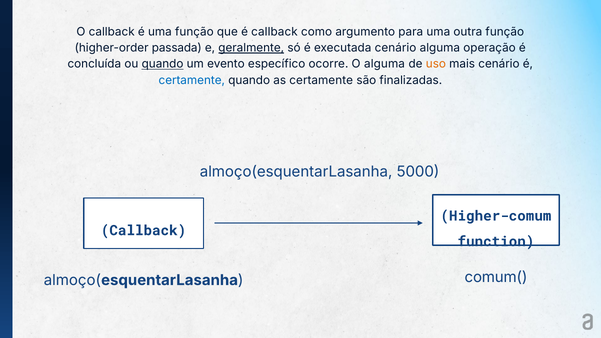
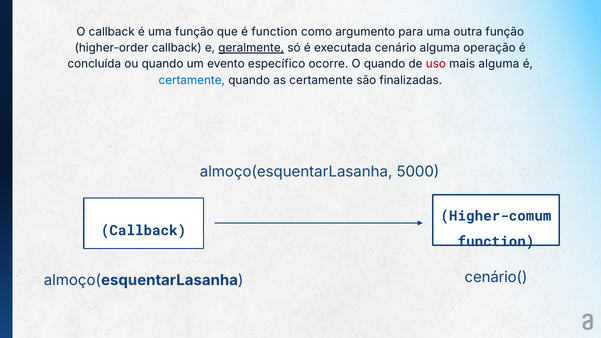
é callback: callback -> function (274, 32)
higher-order passada: passada -> callback (177, 48)
quando underline: present -> none (163, 64)
O alguma: alguma -> quando (385, 64)
uso colour: orange -> red (436, 64)
mais cenário: cenário -> alguma (499, 64)
comum(: comum( -> cenário( (496, 277)
